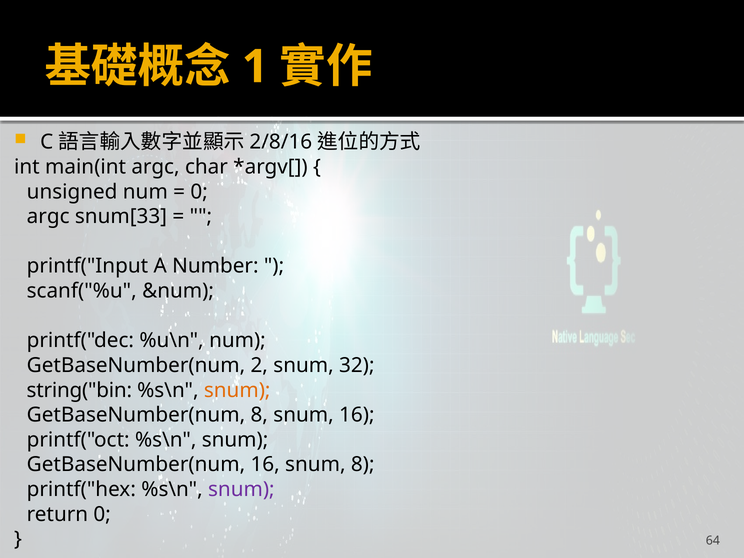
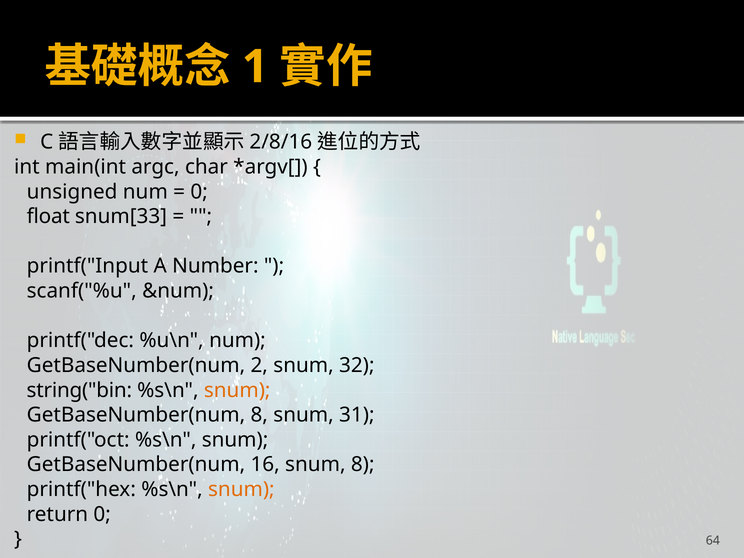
argc: argc -> float (48, 217)
snum 16: 16 -> 31 (357, 415)
snum colour: purple -> orange (241, 489)
